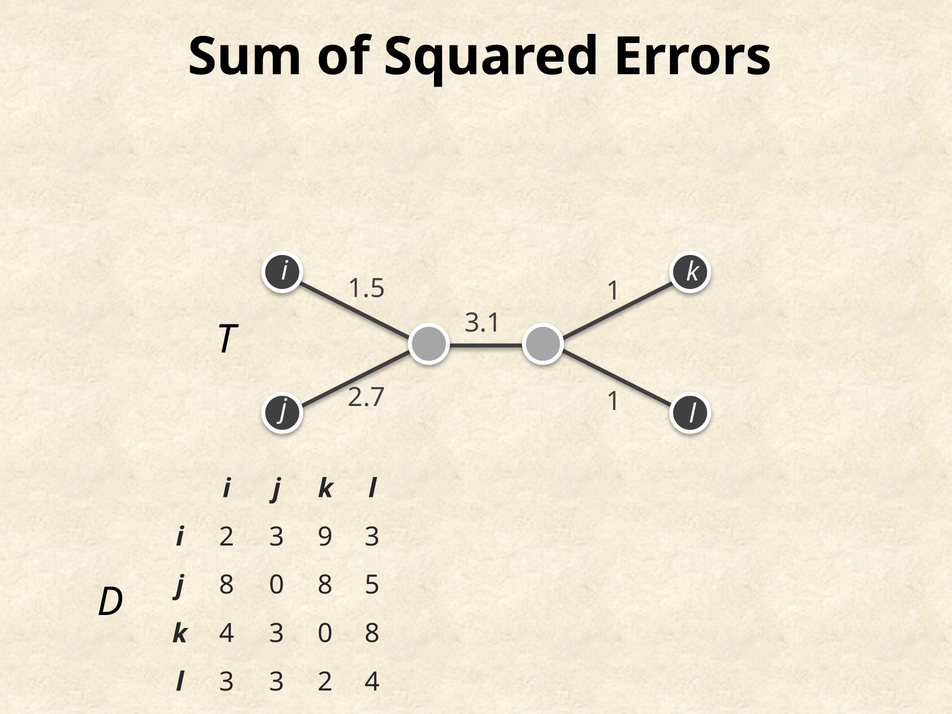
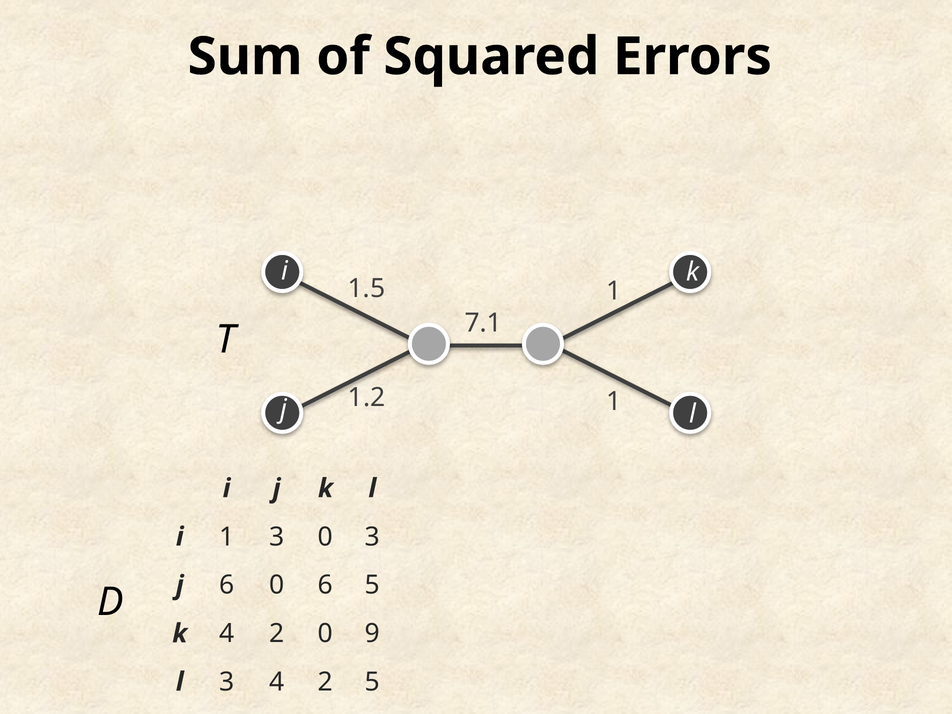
3.1: 3.1 -> 7.1 (483, 323)
2.7: 2.7 -> 1.2 (367, 397)
i 2: 2 -> 1 (227, 537)
3 9: 9 -> 0 (325, 537)
j 8: 8 -> 6 (227, 585)
8: 8 -> 6 (325, 585)
k 4 3: 3 -> 2 (277, 634)
8: 8 -> 9 (372, 634)
3 3: 3 -> 4 (277, 682)
2 4: 4 -> 5 (372, 682)
